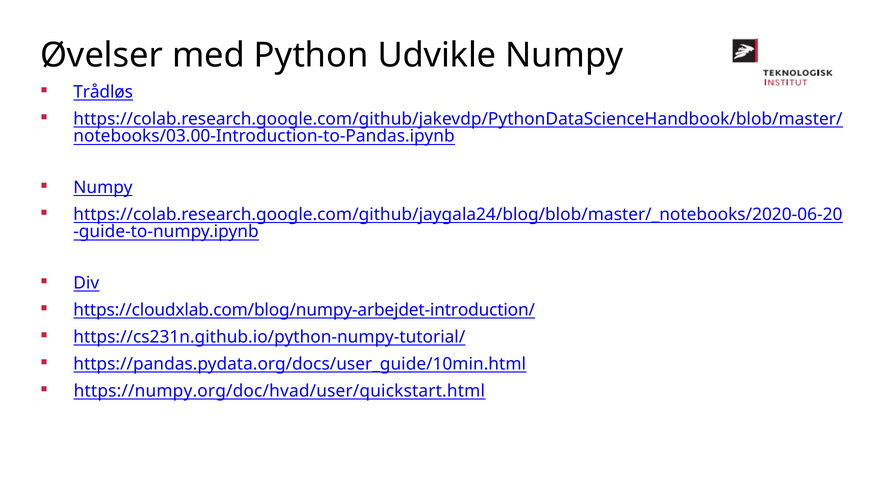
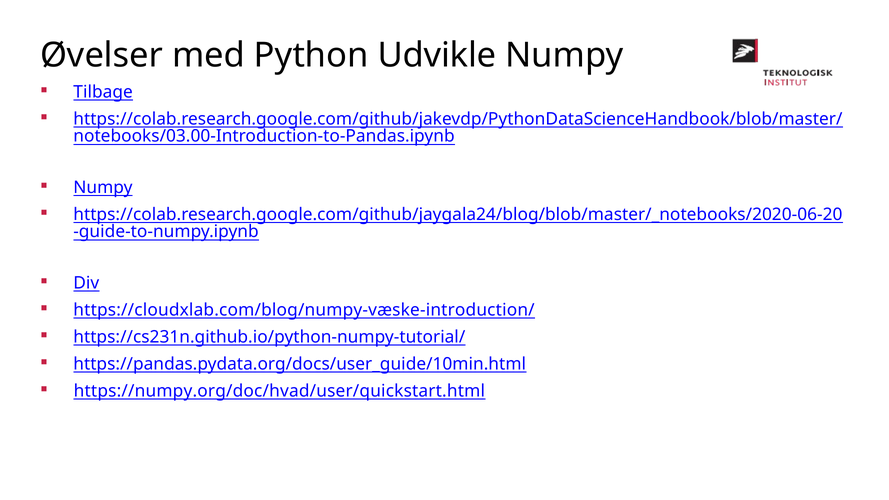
Trådløs: Trådløs -> Tilbage (103, 92)
https://cloudxlab.com/blog/numpy-arbejdet-introduction/: https://cloudxlab.com/blog/numpy-arbejdet-introduction/ -> https://cloudxlab.com/blog/numpy-væske-introduction/ (304, 310)
